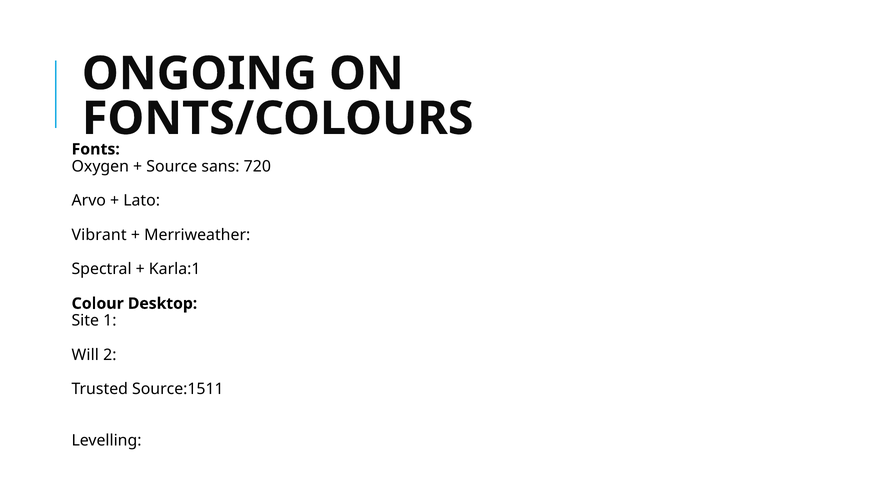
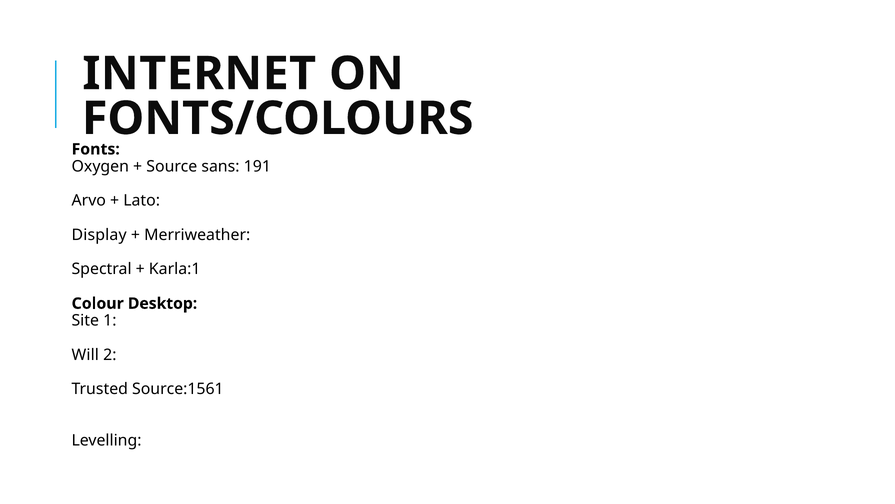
ONGOING: ONGOING -> INTERNET (199, 74)
720: 720 -> 191 (257, 166)
Vibrant: Vibrant -> Display (99, 235)
Source:1511: Source:1511 -> Source:1561 (178, 389)
